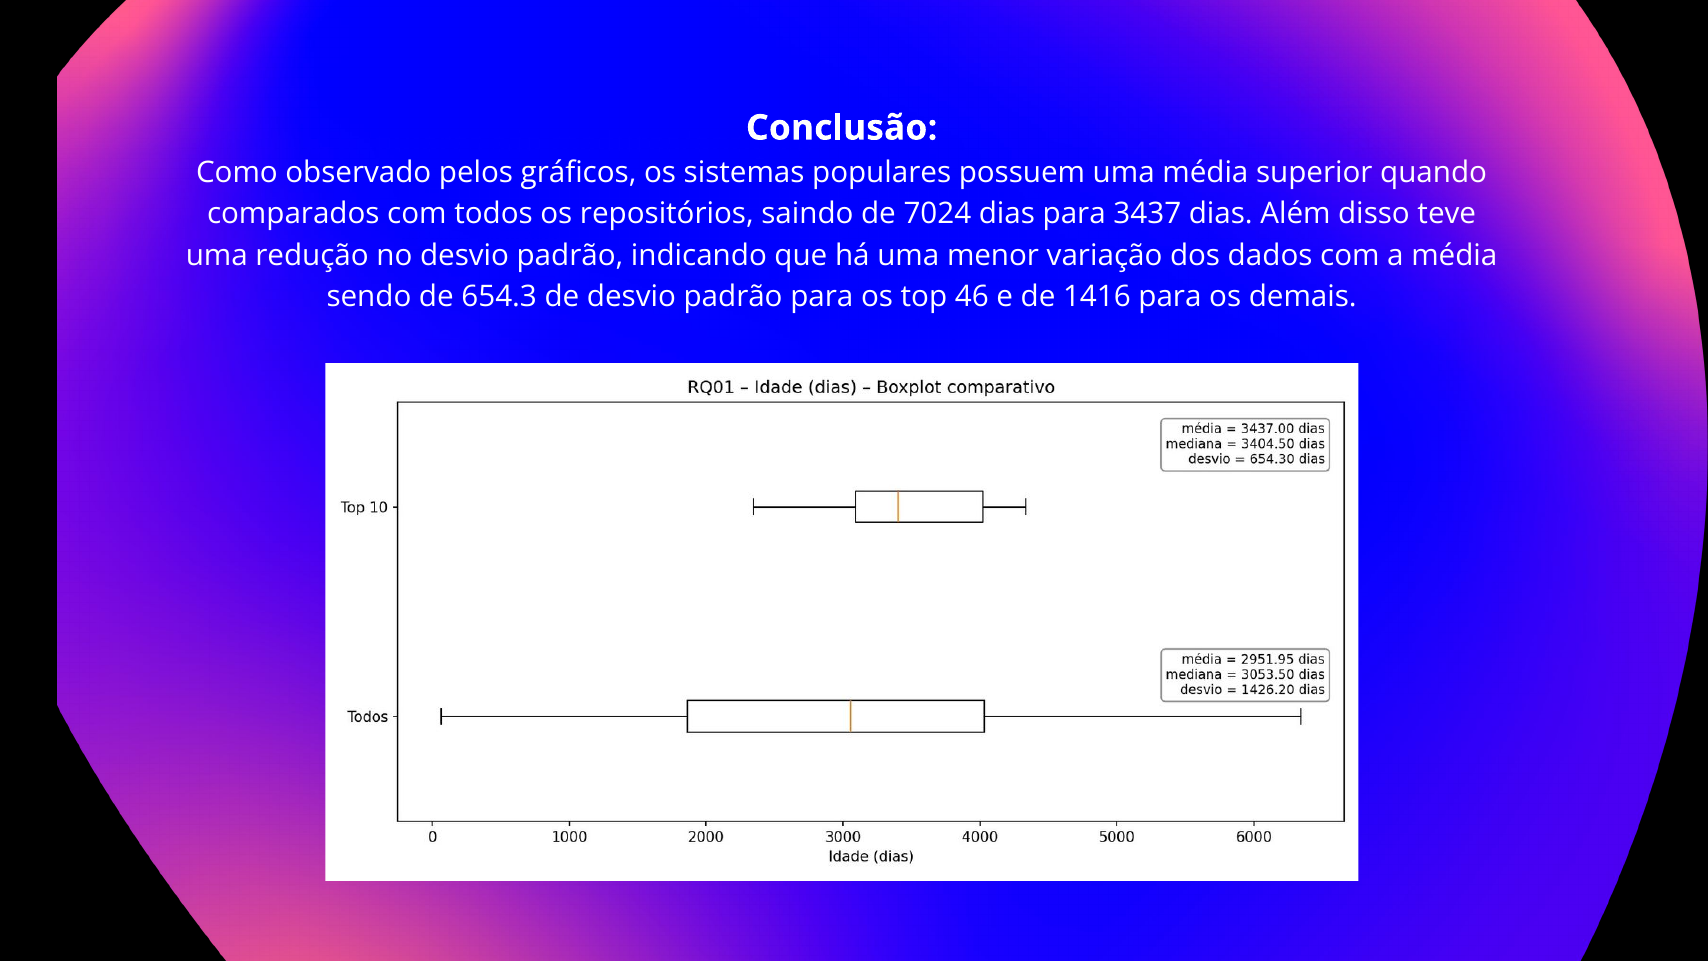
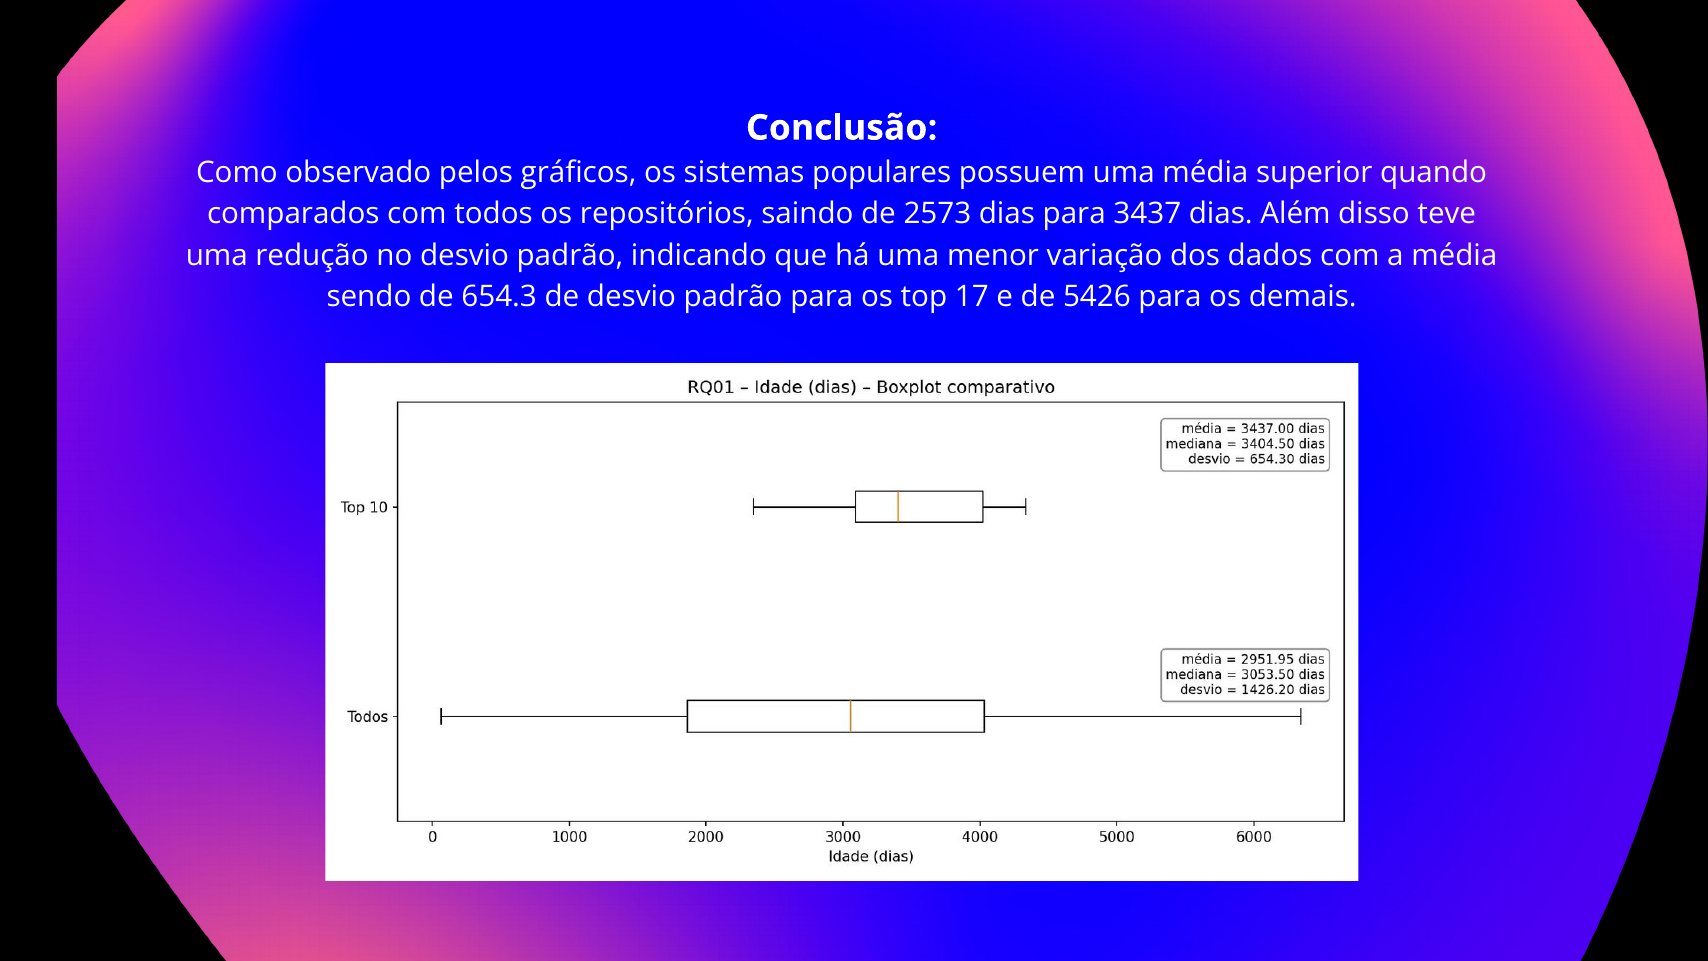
7024: 7024 -> 2573 (937, 214)
46: 46 -> 17 (972, 297)
1416: 1416 -> 5426 (1097, 297)
